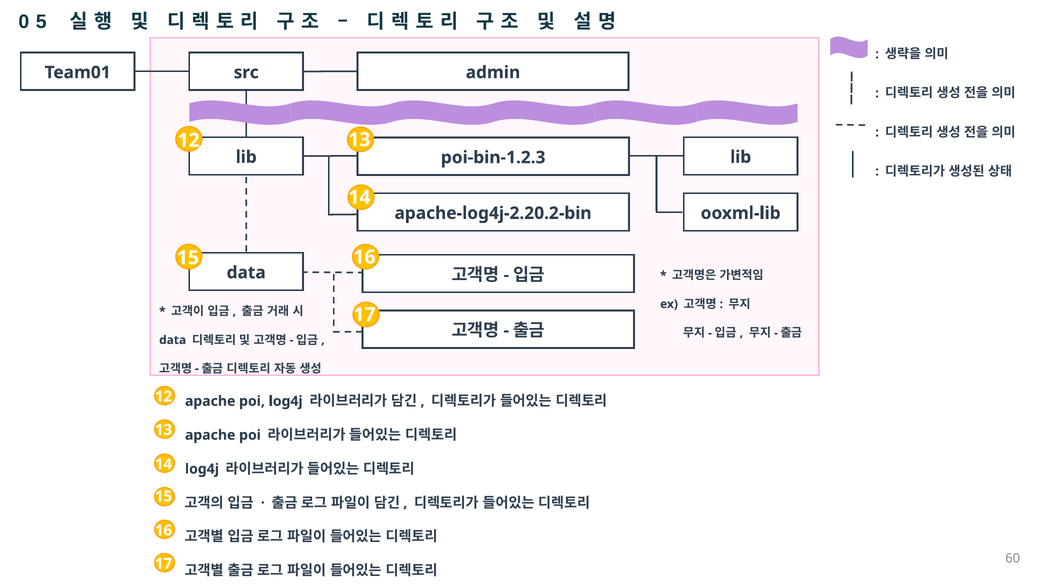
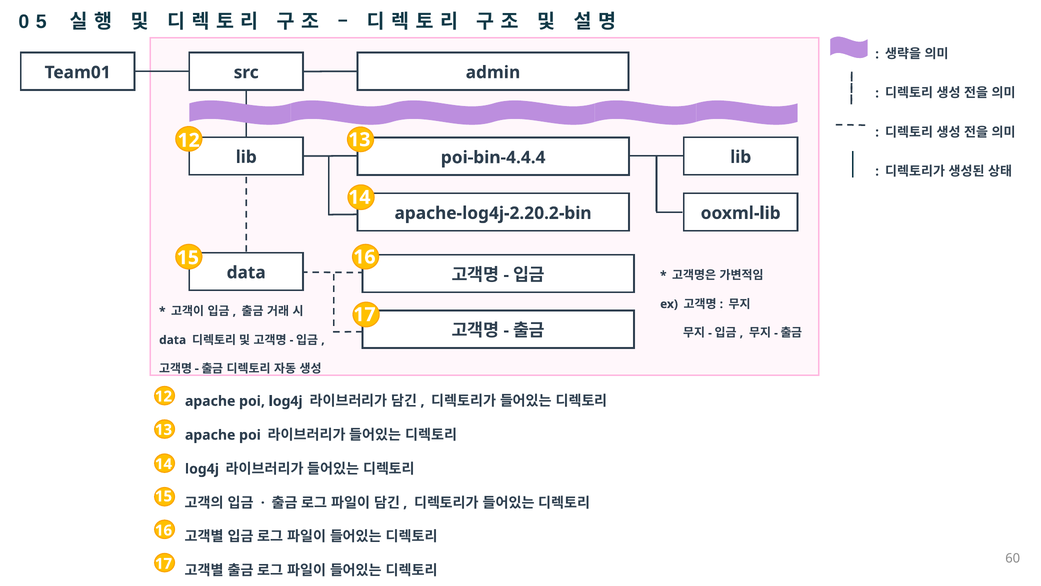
poi-bin-1.2.3: poi-bin-1.2.3 -> poi-bin-4.4.4 (493, 157)
